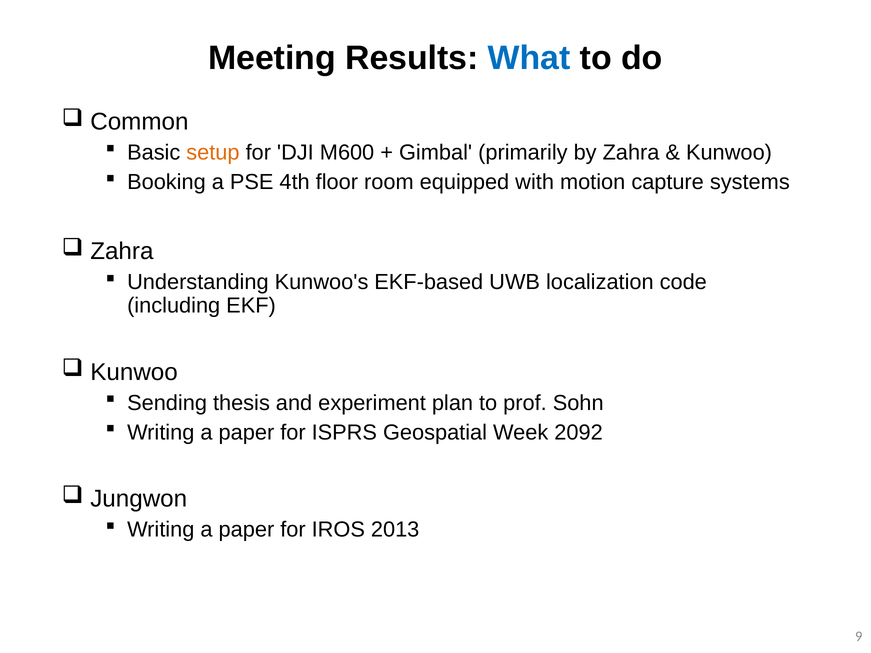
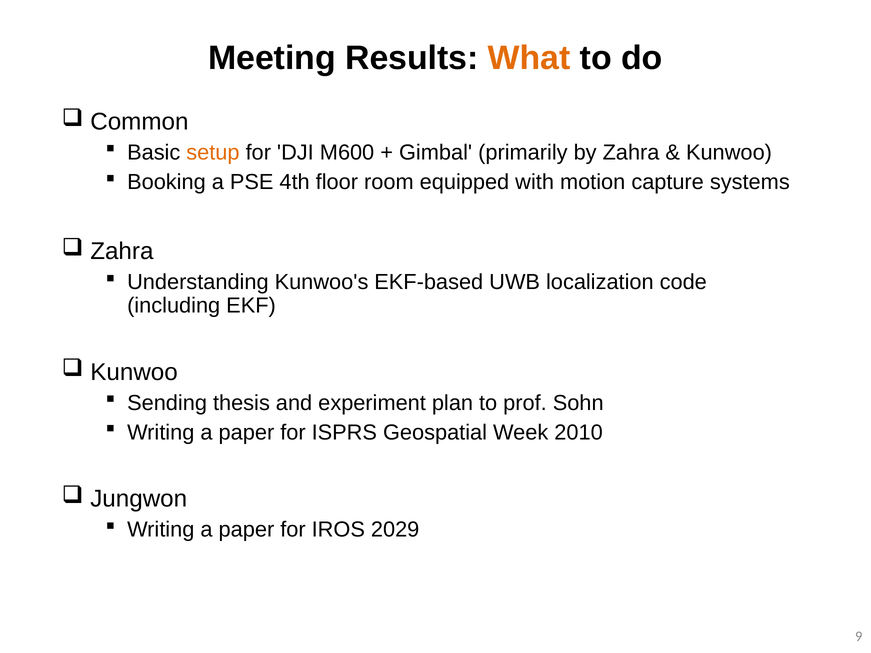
What colour: blue -> orange (529, 58)
2092: 2092 -> 2010 (579, 433)
2013: 2013 -> 2029 (395, 530)
